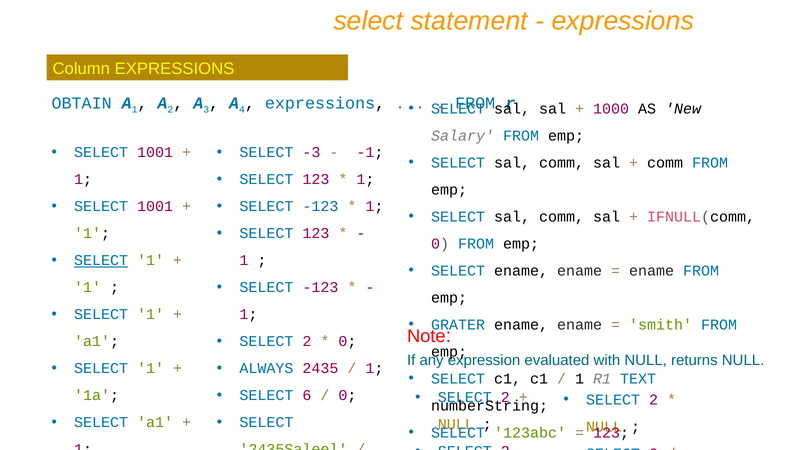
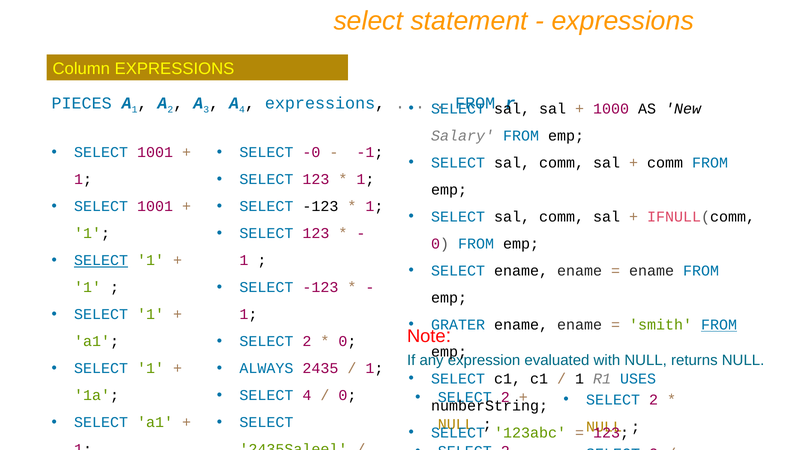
OBTAIN: OBTAIN -> PIECES (82, 103)
-3: -3 -> -0 (311, 152)
-123 colour: blue -> black (320, 206)
FROM underline: none -> present (719, 325)
TEXT: TEXT -> USES (638, 379)
SELECT 6: 6 -> 4 (307, 395)
